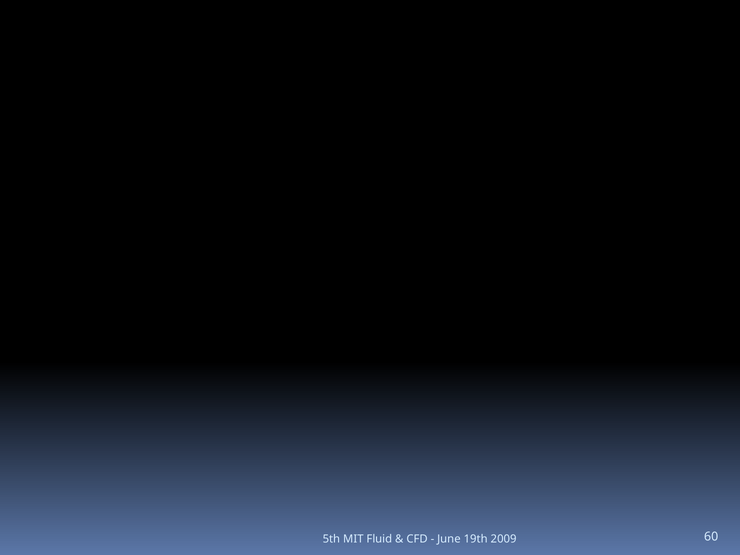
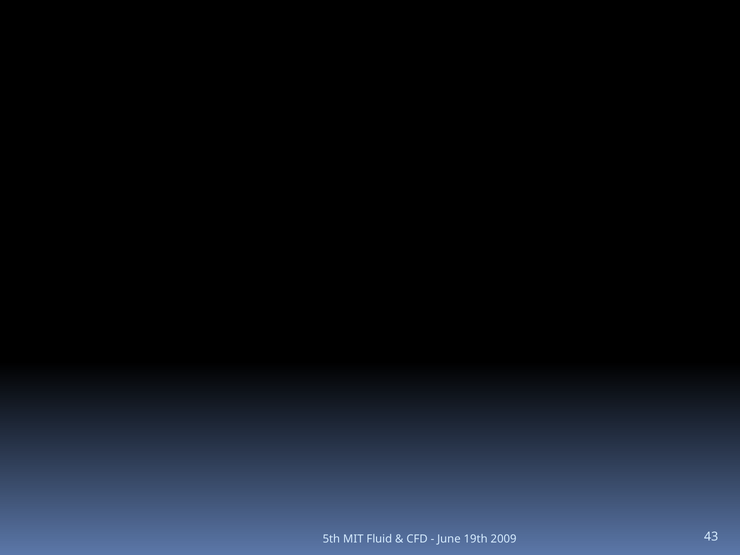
60: 60 -> 43 (711, 537)
